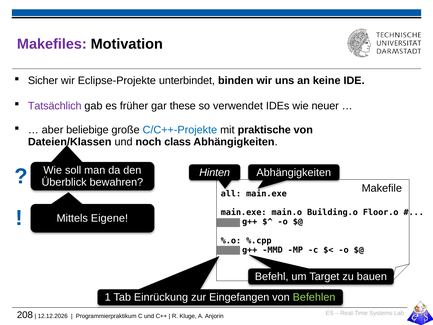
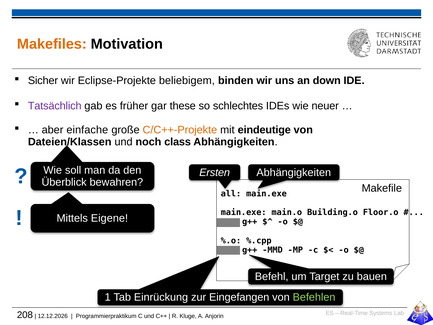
Makefiles colour: purple -> orange (52, 44)
unterbindet: unterbindet -> beliebigem (187, 81)
keine: keine -> down (327, 81)
verwendet: verwendet -> schlechtes (238, 106)
beliebige: beliebige -> einfache (87, 130)
C/C++-Projekte colour: blue -> orange (180, 130)
praktische: praktische -> eindeutige (264, 130)
Hinten: Hinten -> Ersten (215, 172)
